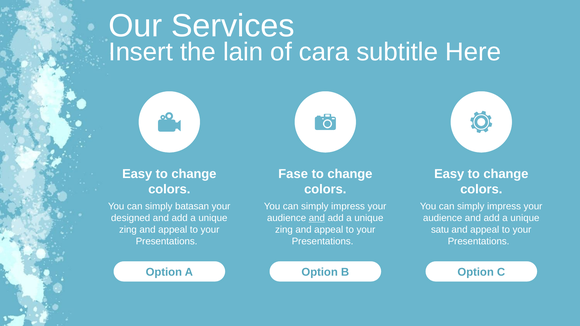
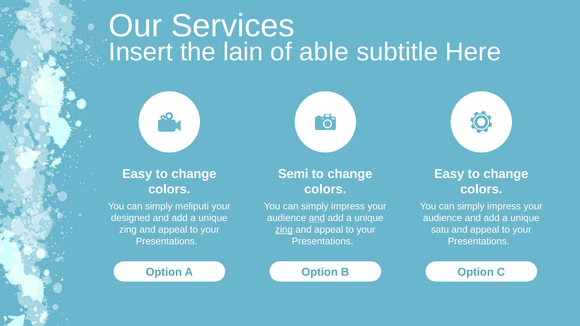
cara: cara -> able (324, 52)
Fase: Fase -> Semi (293, 174)
batasan: batasan -> meliputi (192, 207)
zing underline: none -> present (284, 230)
